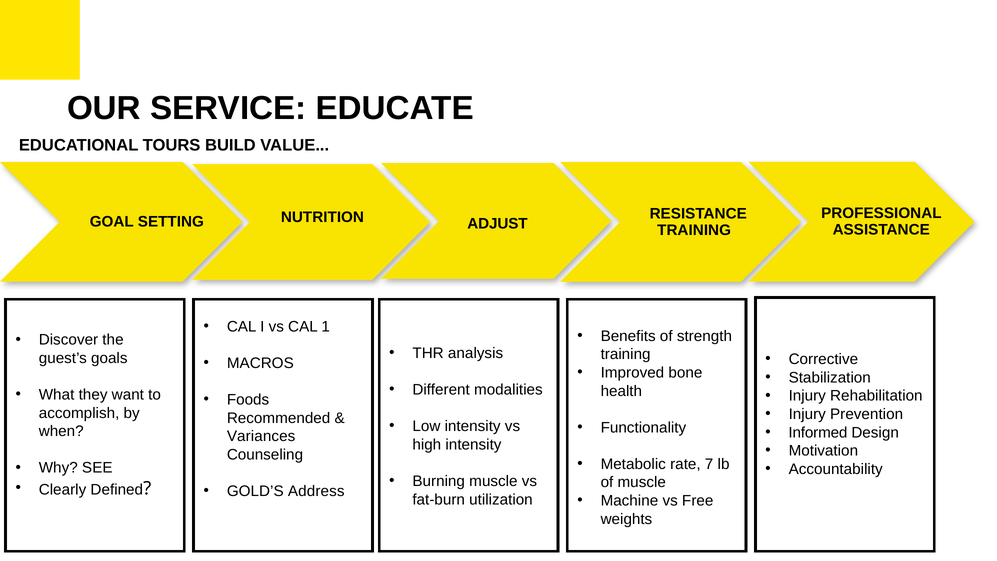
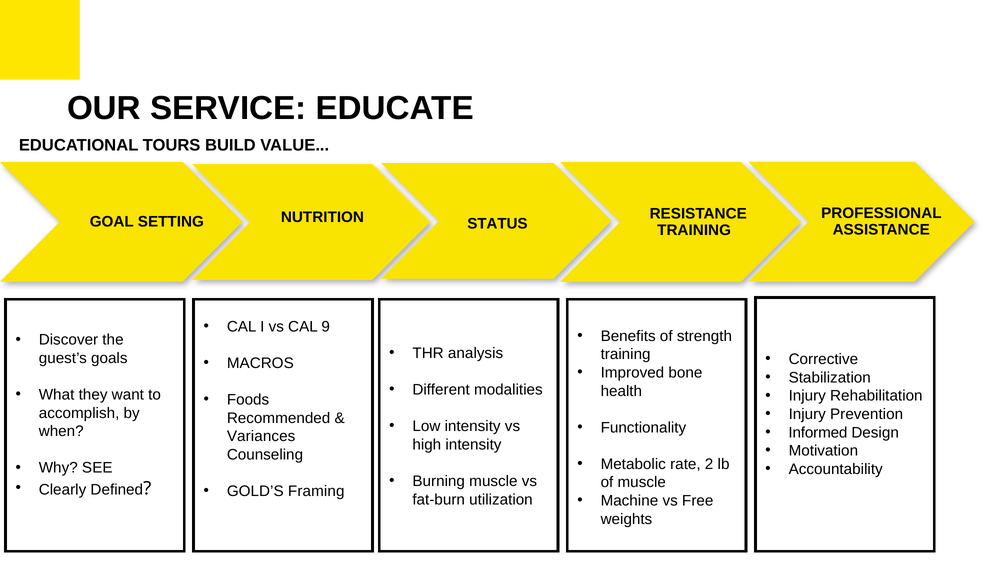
ADJUST: ADJUST -> STATUS (497, 224)
1: 1 -> 9 (326, 326)
7: 7 -> 2 (709, 464)
Address: Address -> Framing (316, 491)
